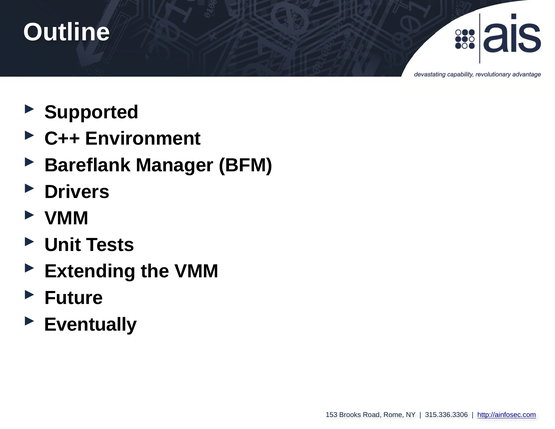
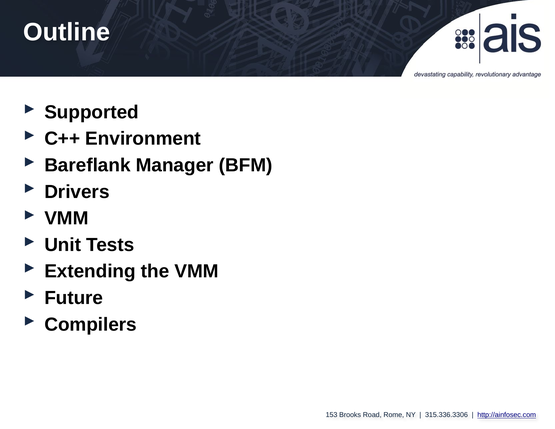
Eventually: Eventually -> Compilers (91, 324)
